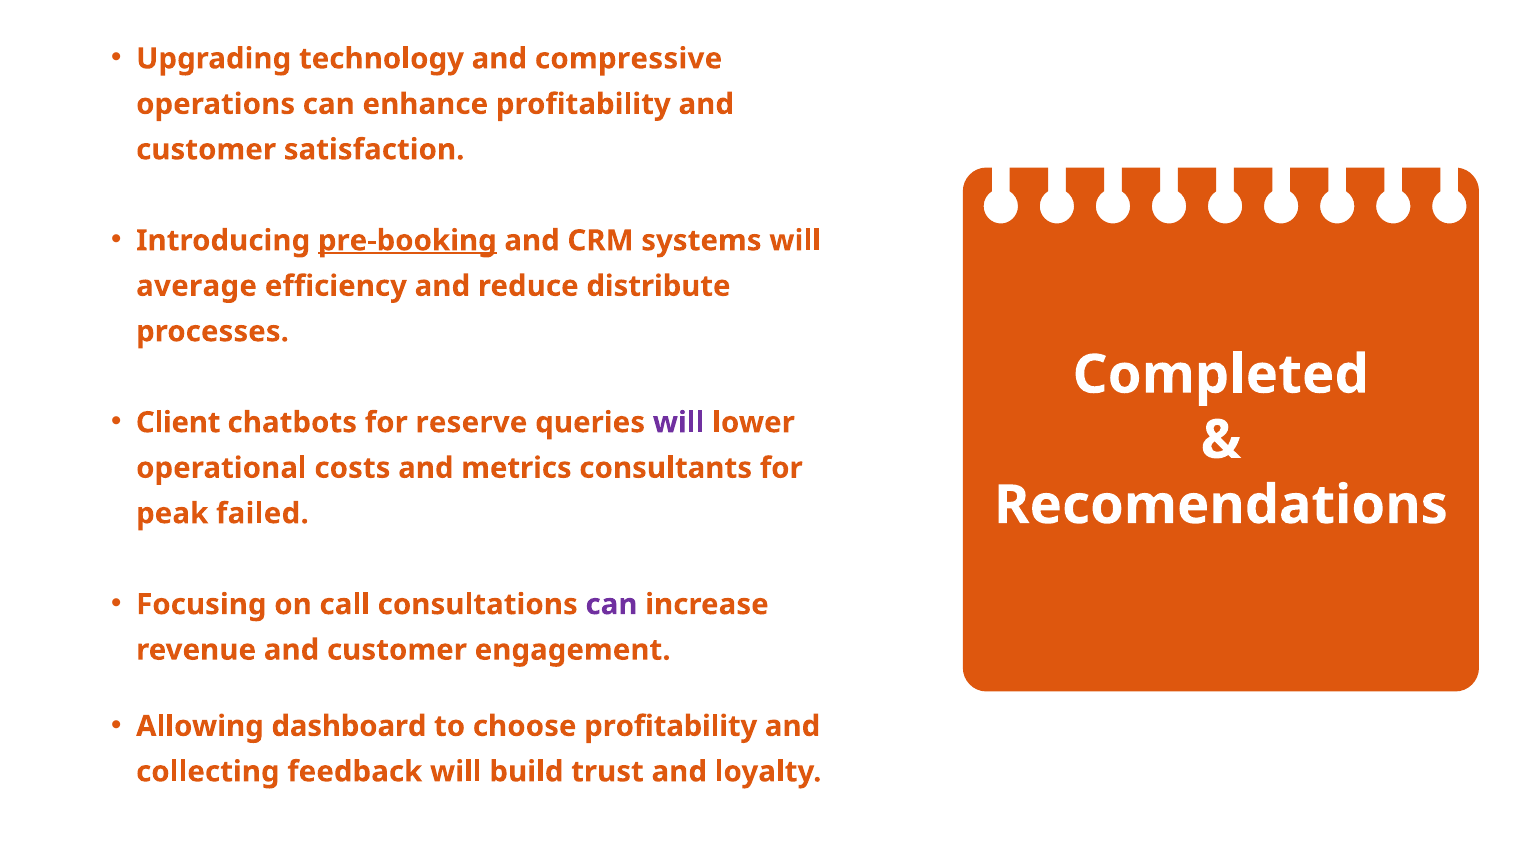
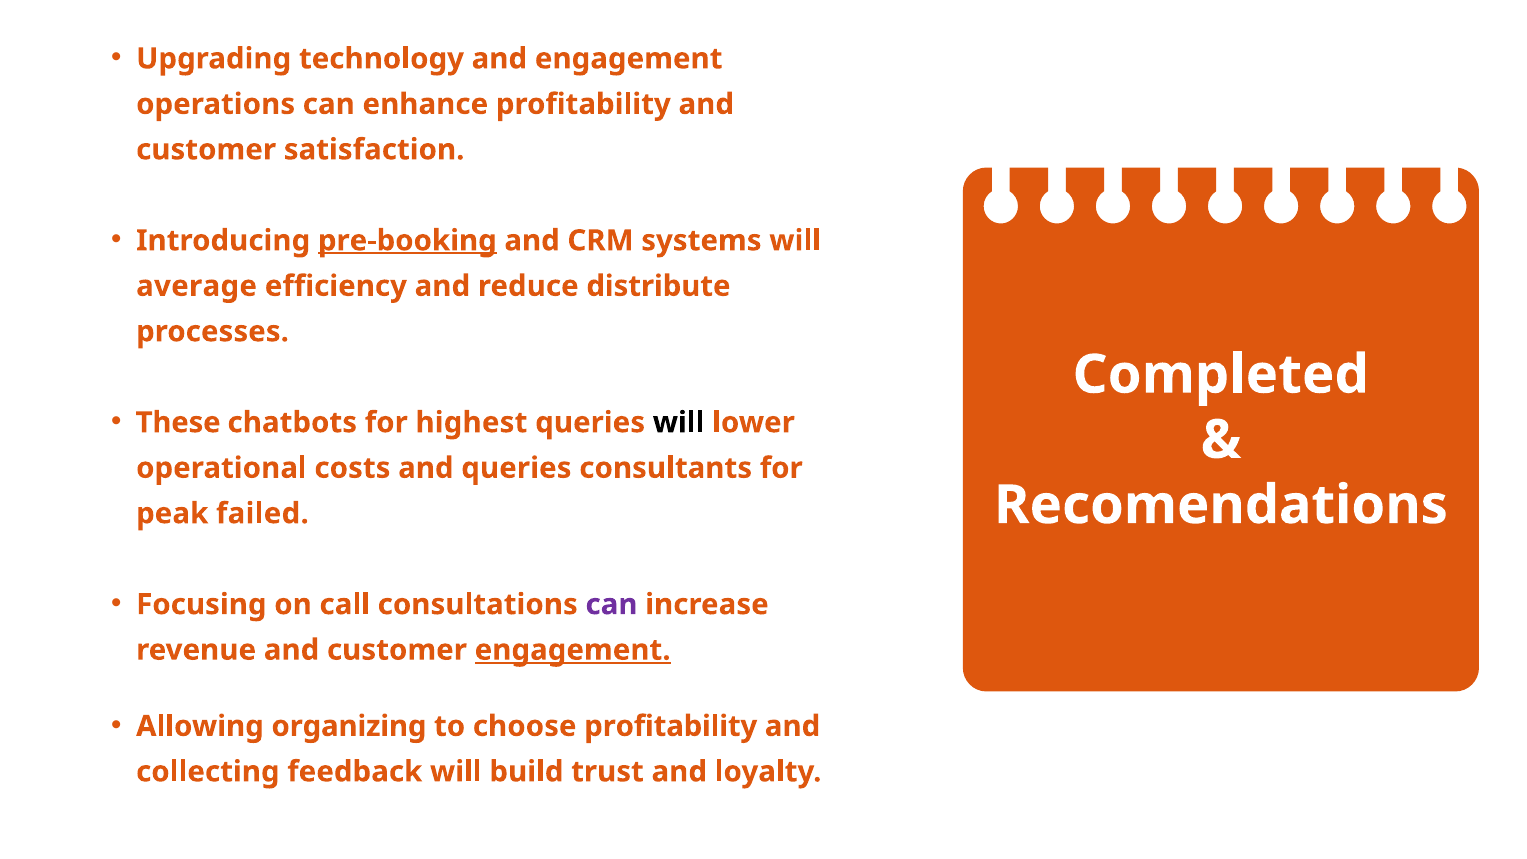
and compressive: compressive -> engagement (629, 59)
Client: Client -> These (178, 423)
reserve: reserve -> highest (471, 423)
will colour: purple -> black (679, 423)
and metrics: metrics -> queries (516, 468)
engagement underline: none -> present (573, 650)
dashboard: dashboard -> organizing (349, 726)
